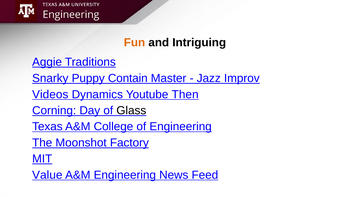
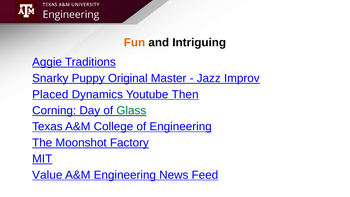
Contain: Contain -> Original (128, 78)
Videos: Videos -> Placed (50, 94)
Glass colour: black -> green (131, 110)
